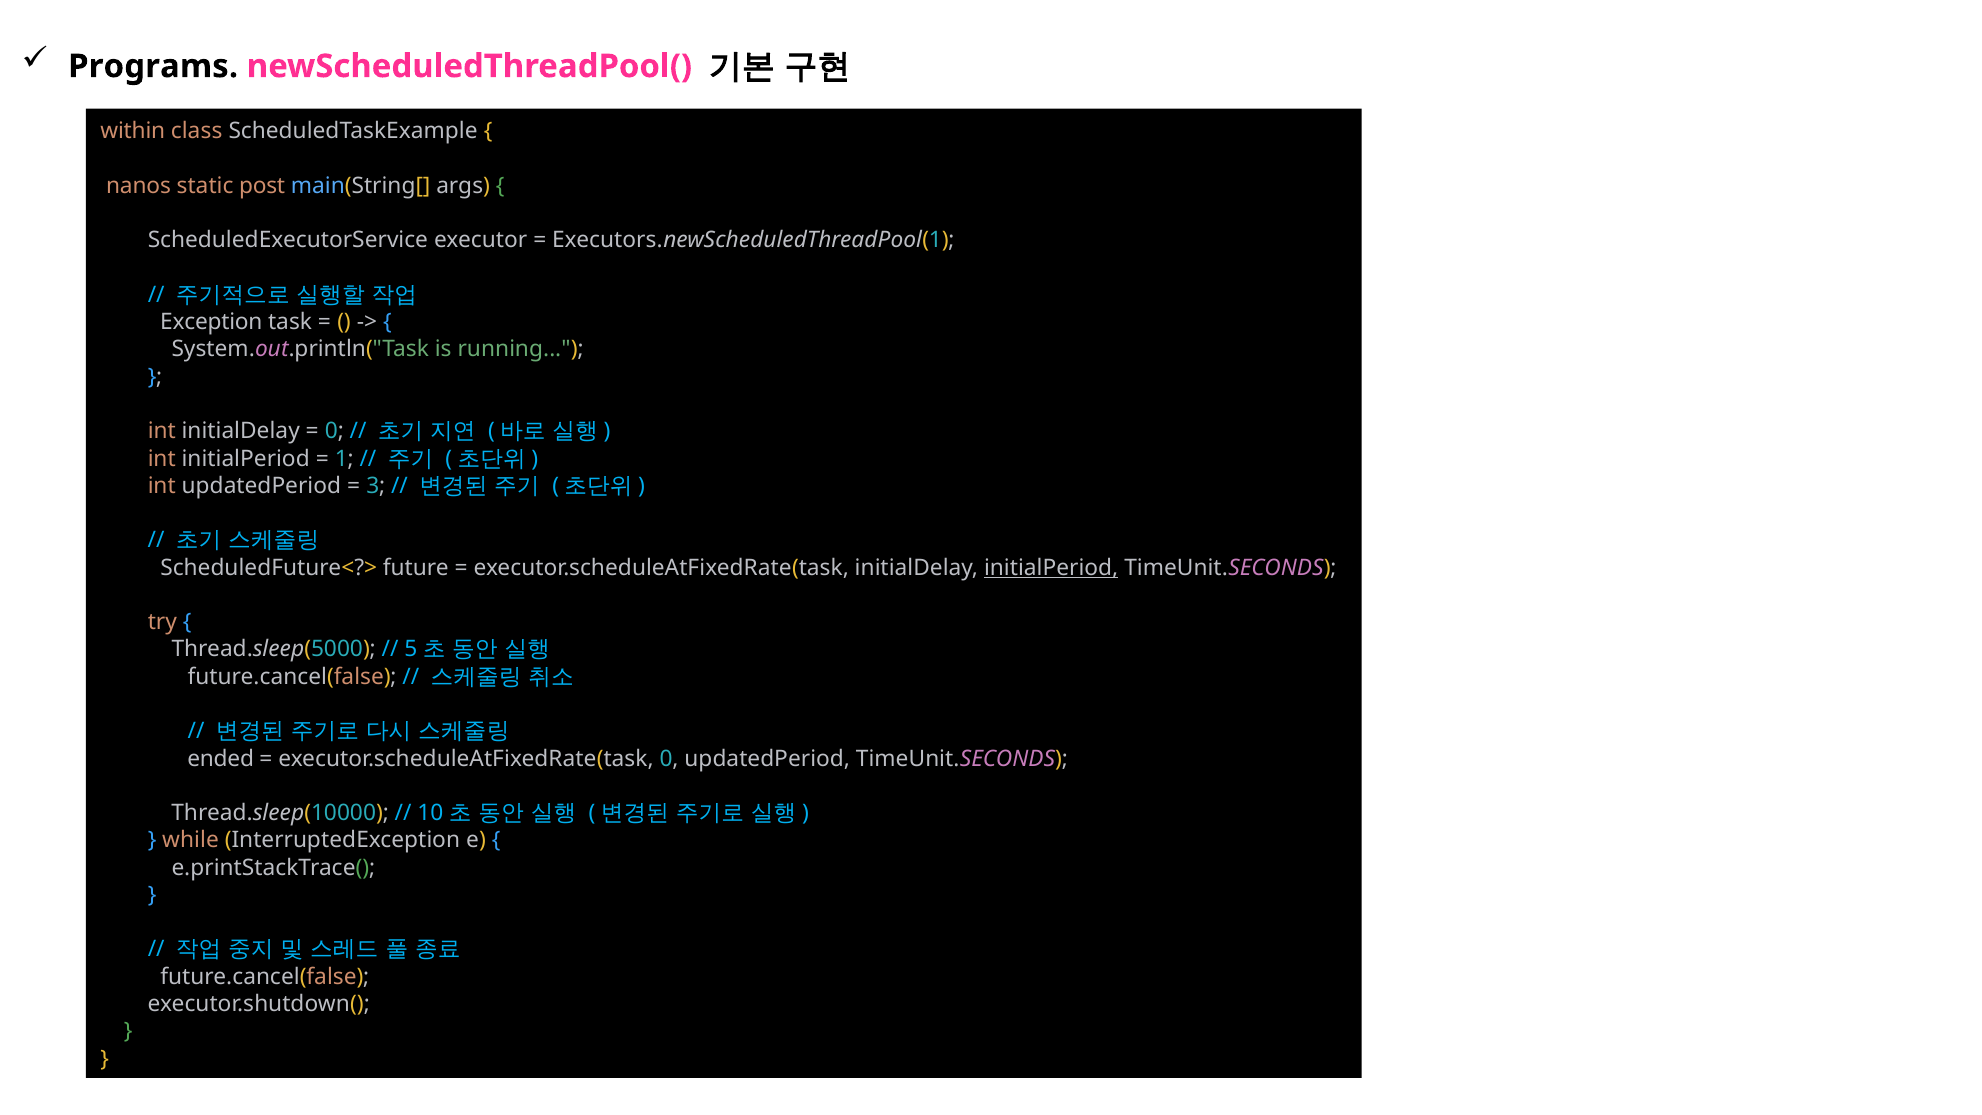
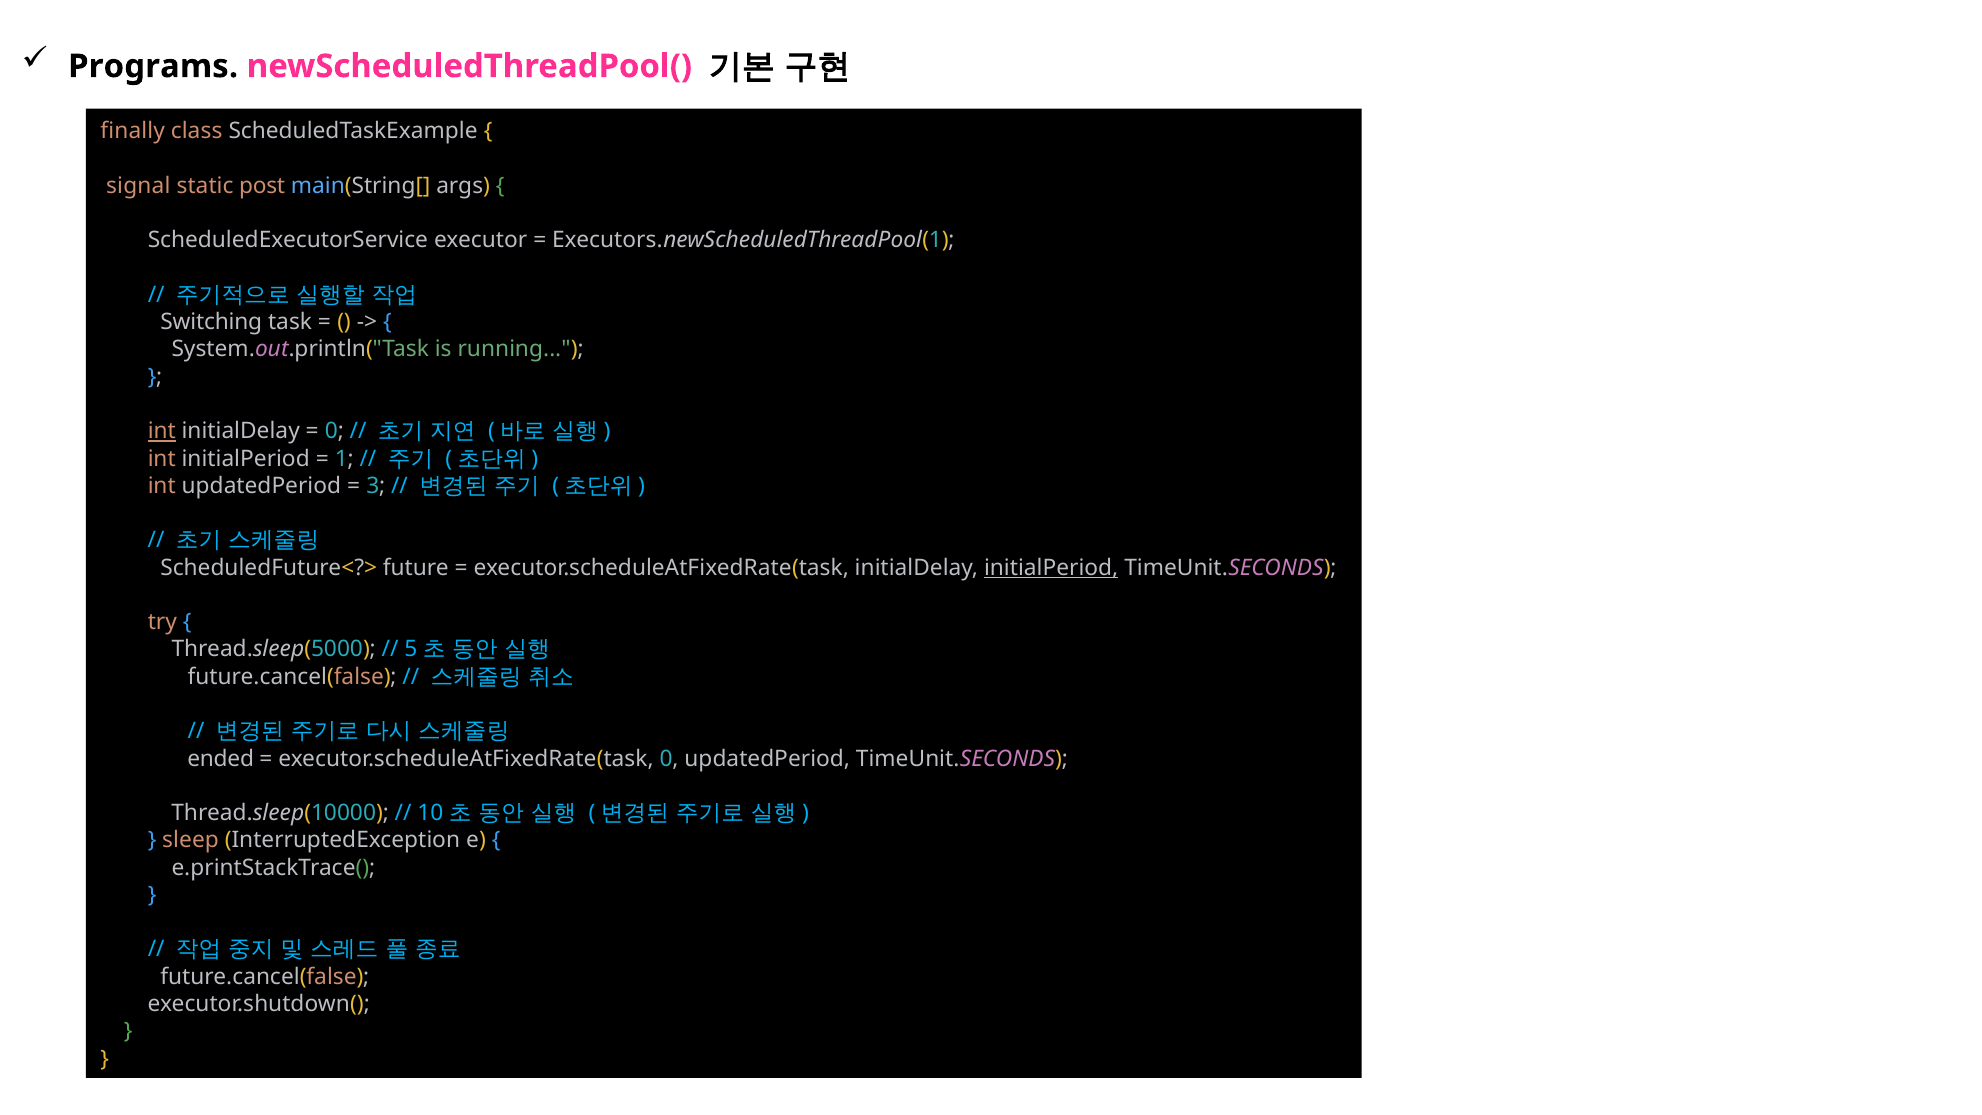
within: within -> finally (133, 131)
nanos: nanos -> signal (138, 186)
Exception: Exception -> Switching (211, 322)
int underline: none -> present (162, 431)
while: while -> sleep (191, 840)
